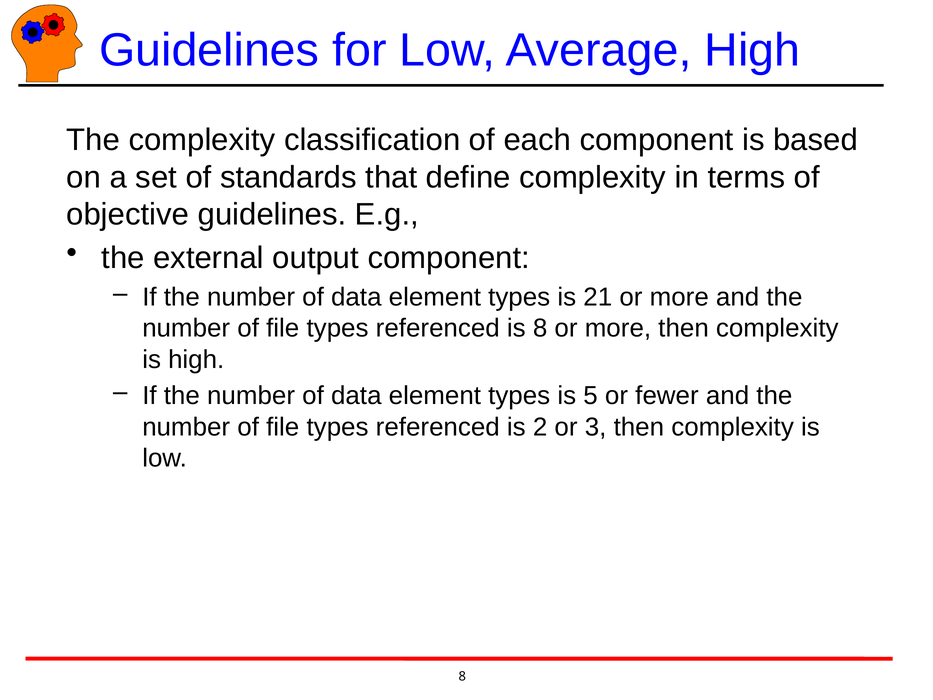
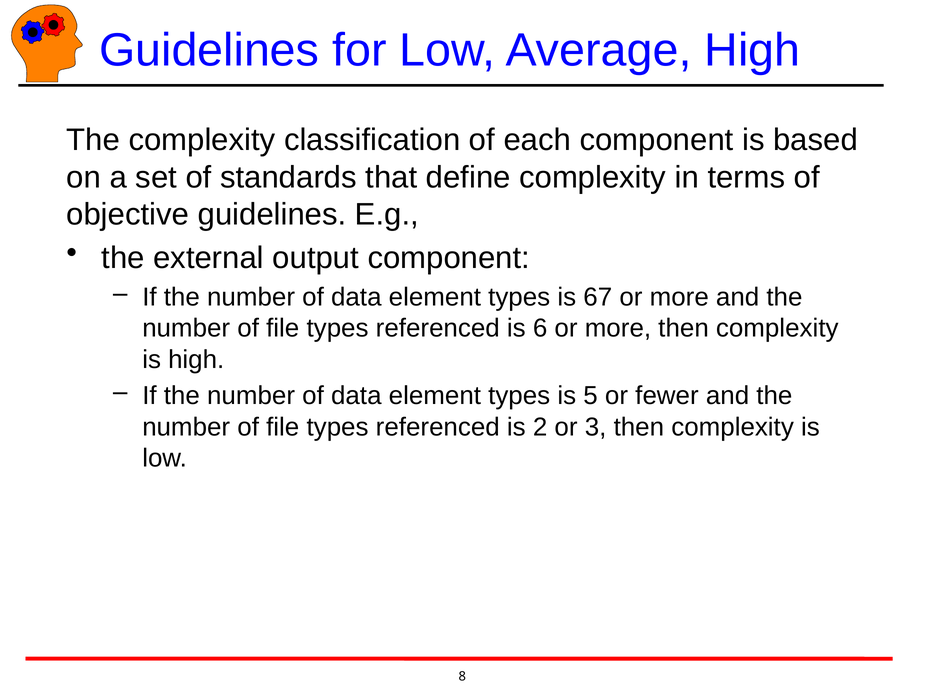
21: 21 -> 67 (598, 297)
is 8: 8 -> 6 (540, 328)
